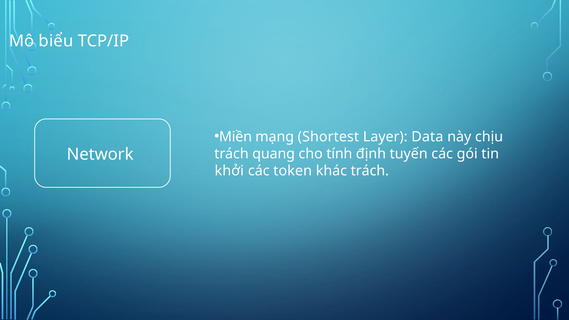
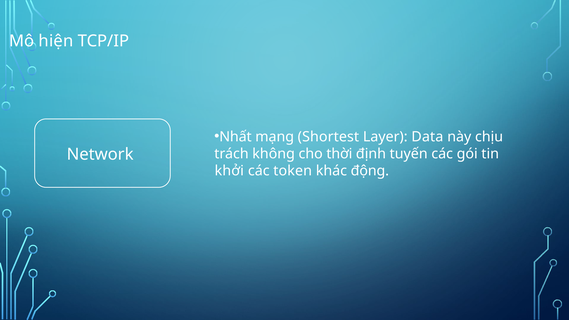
biểu: biểu -> hiện (56, 41)
Miền: Miền -> Nhất (235, 137)
quang: quang -> không (274, 154)
tính: tính -> thời (339, 154)
khác trách: trách -> động (370, 171)
